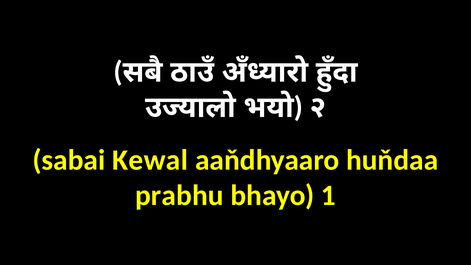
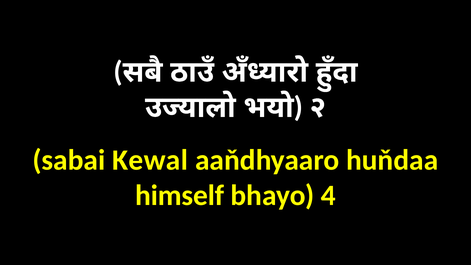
prabhu: prabhu -> himself (180, 196)
1: 1 -> 4 (328, 196)
